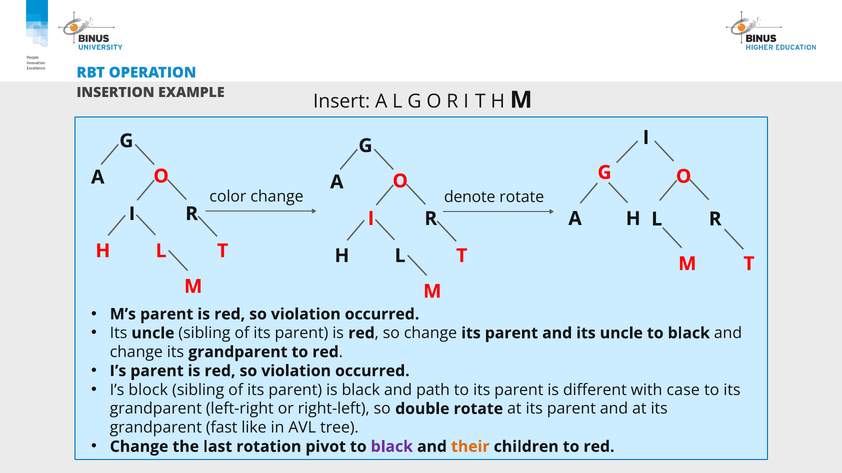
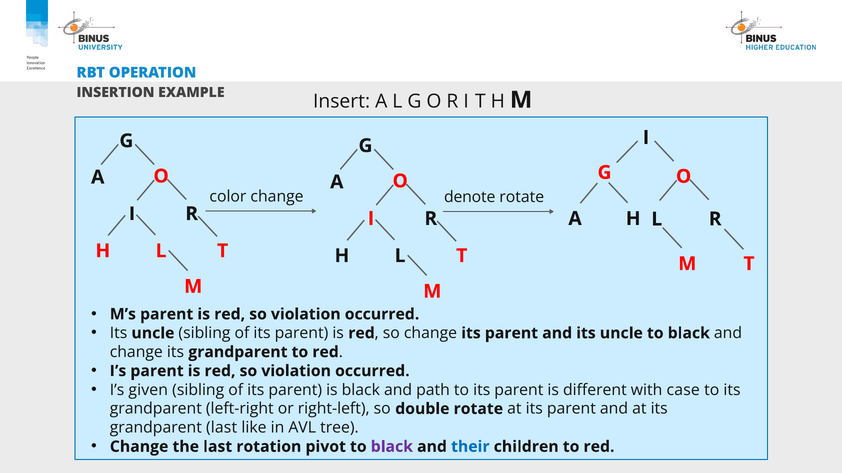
block: block -> given (148, 390)
grandparent fast: fast -> last (222, 428)
their colour: orange -> blue (470, 447)
